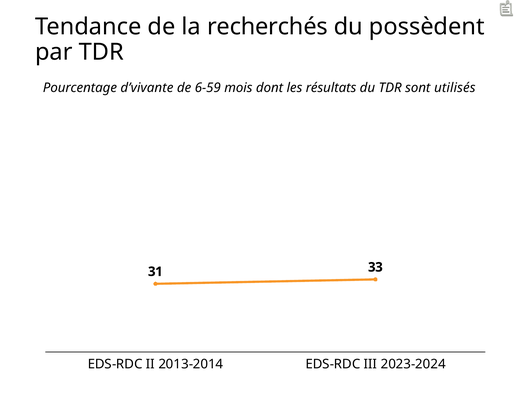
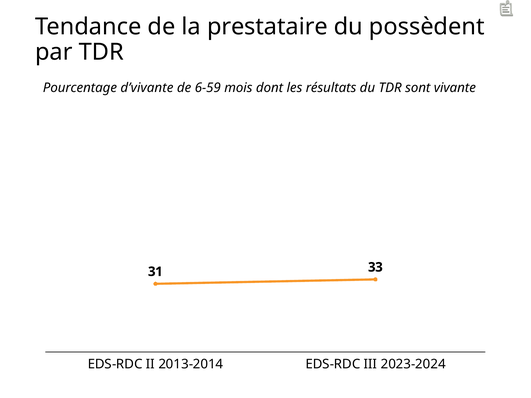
recherchés: recherchés -> prestataire (267, 27)
utilisés: utilisés -> vivante (455, 88)
